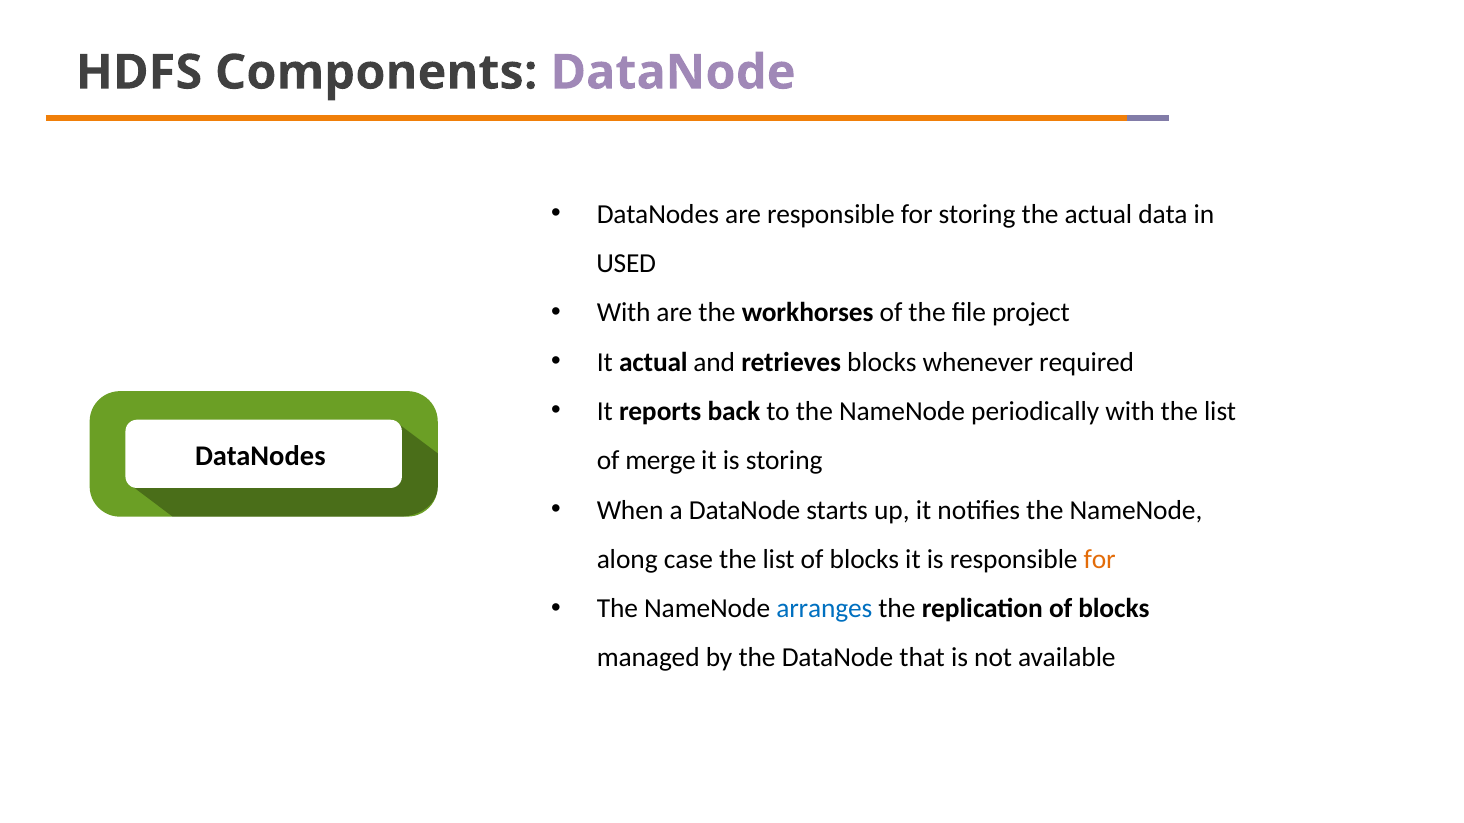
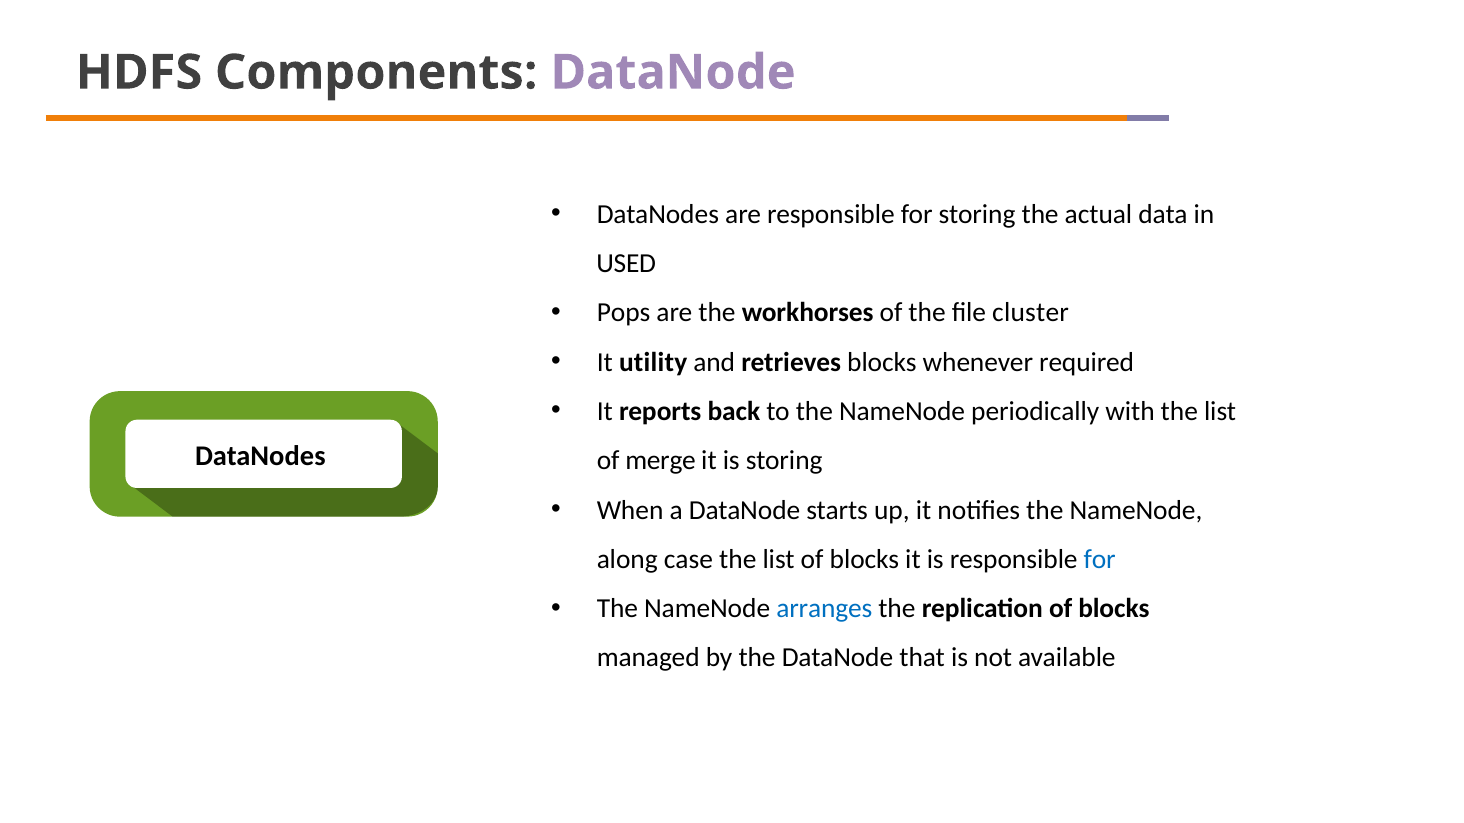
With: With -> Pops (624, 313)
project: project -> cluster (1031, 313)
It actual: actual -> utility (653, 362)
for colour: orange -> blue (1100, 560)
